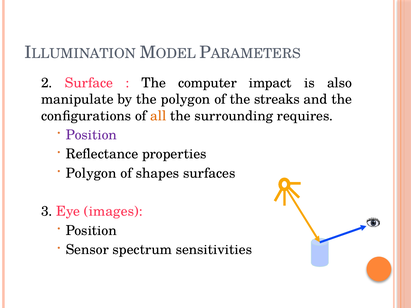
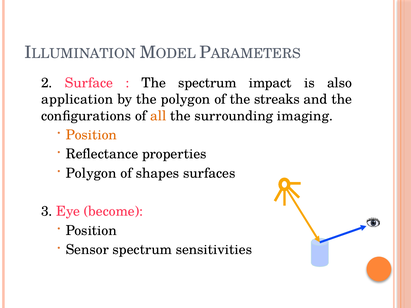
The computer: computer -> spectrum (207, 83)
manipulate: manipulate -> application (77, 100)
requires: requires -> imaging (305, 116)
Position colour: purple -> orange (91, 135)
images: images -> become (113, 212)
